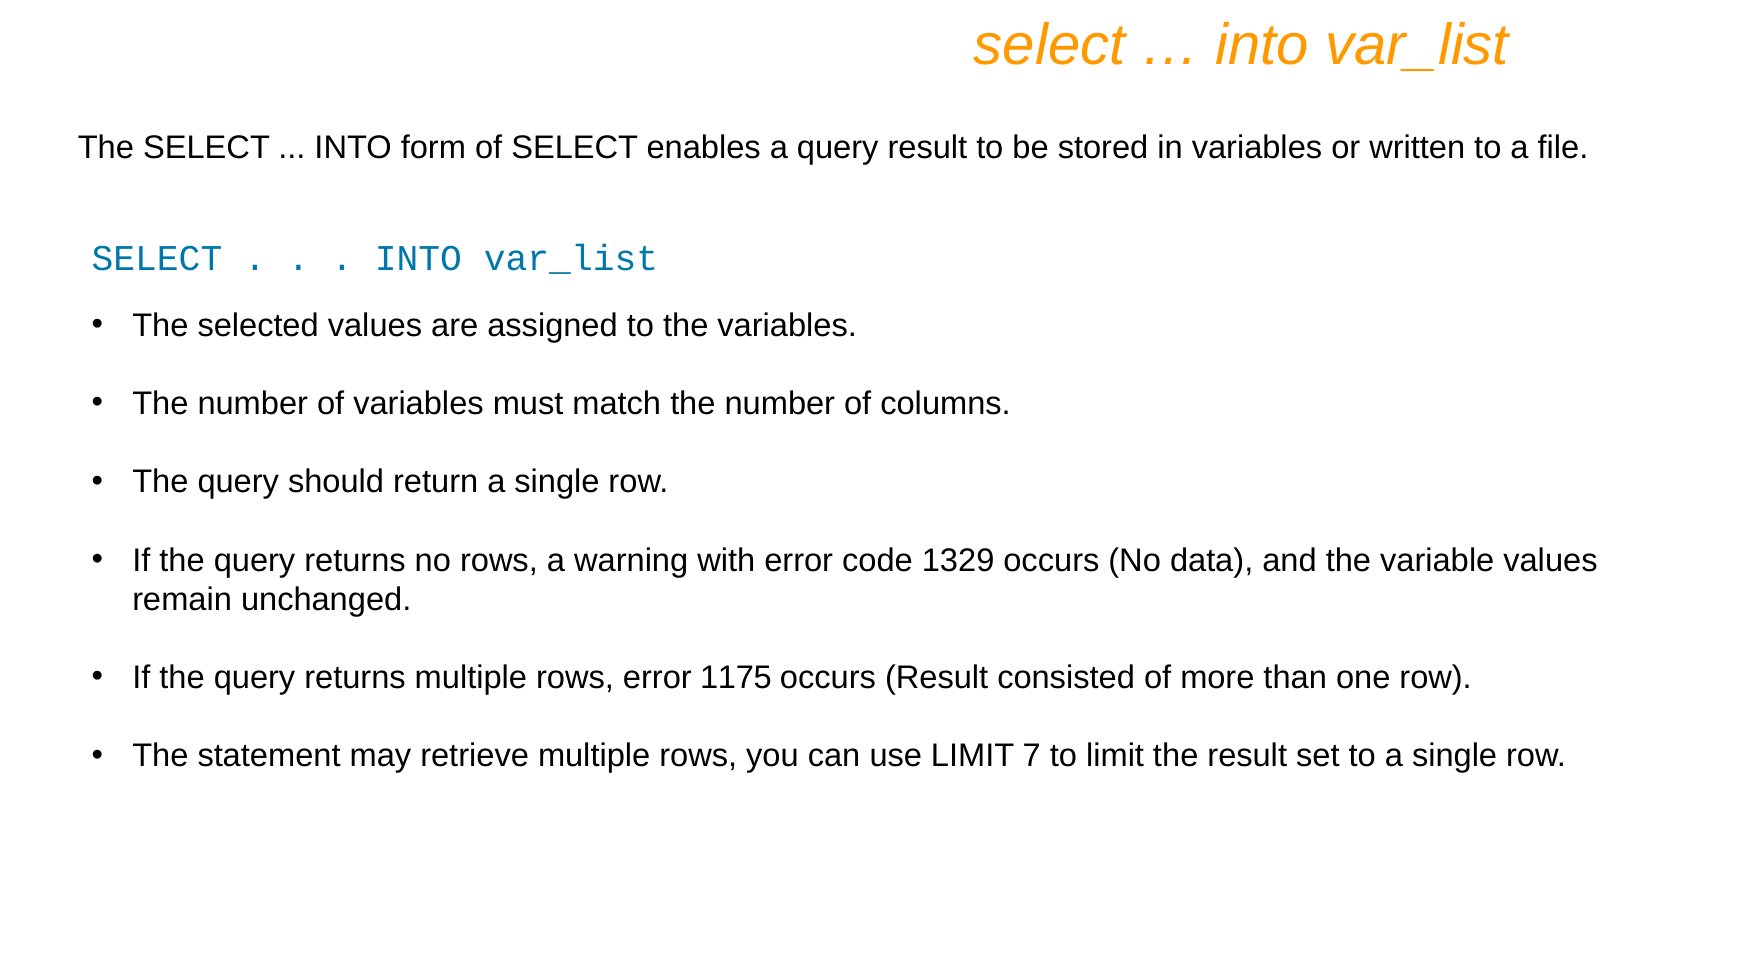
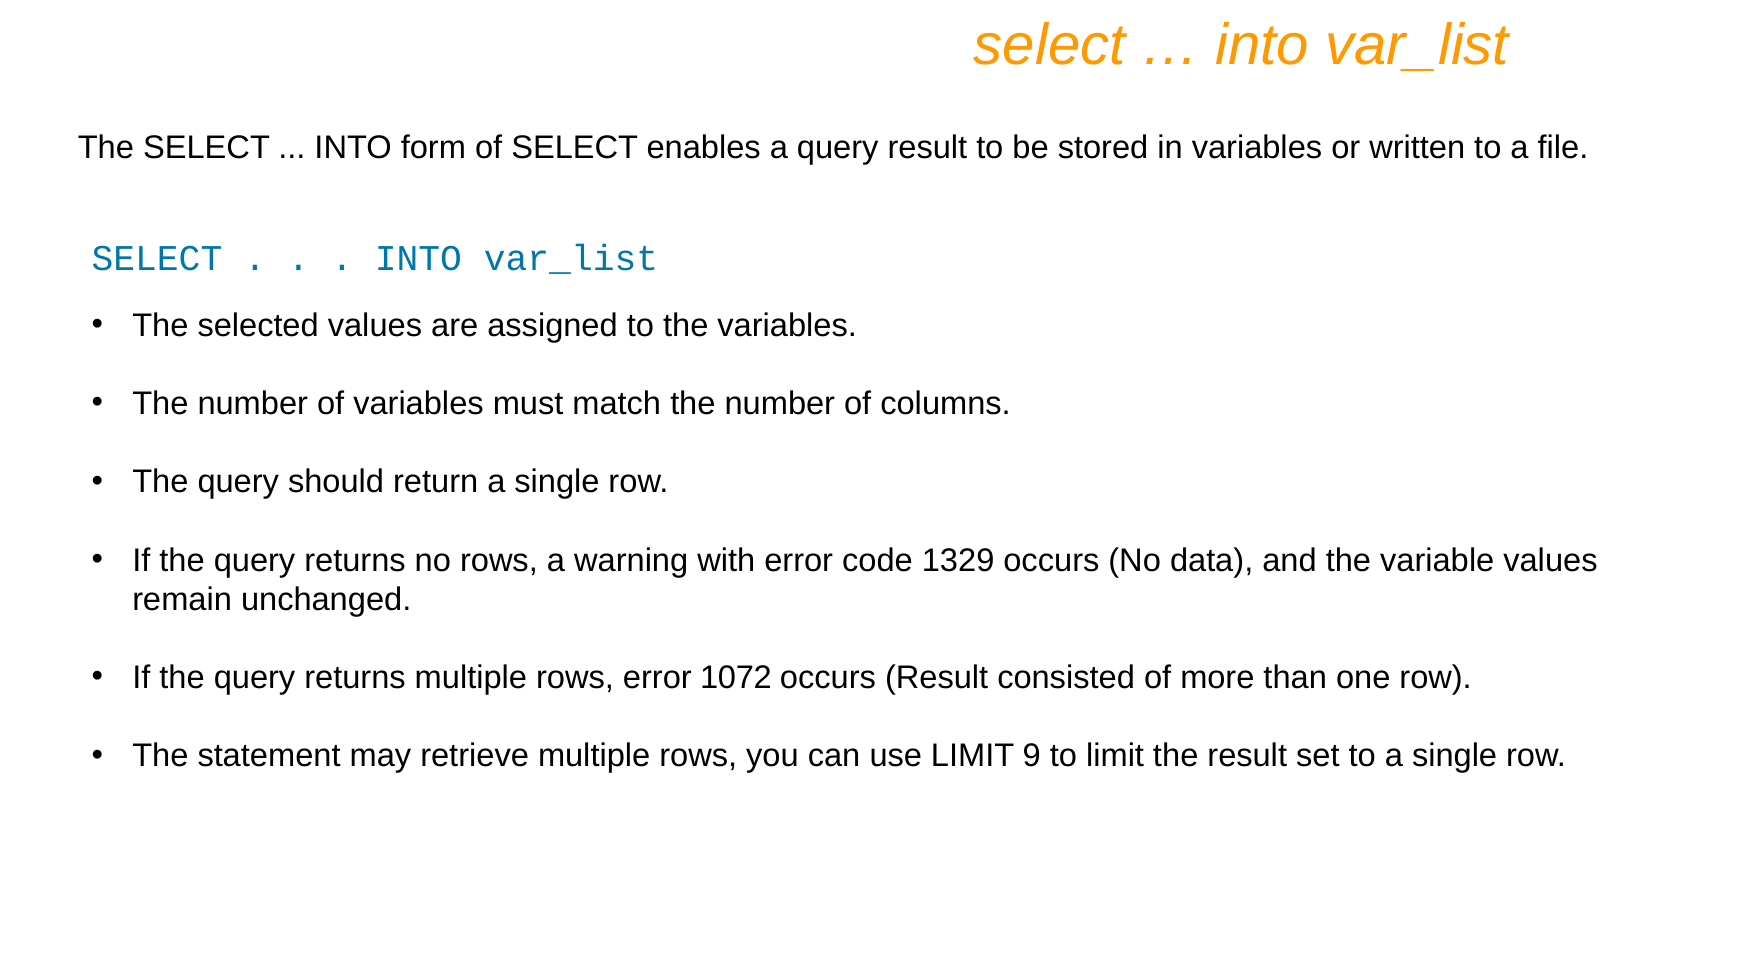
1175: 1175 -> 1072 (736, 678)
7: 7 -> 9 (1032, 756)
